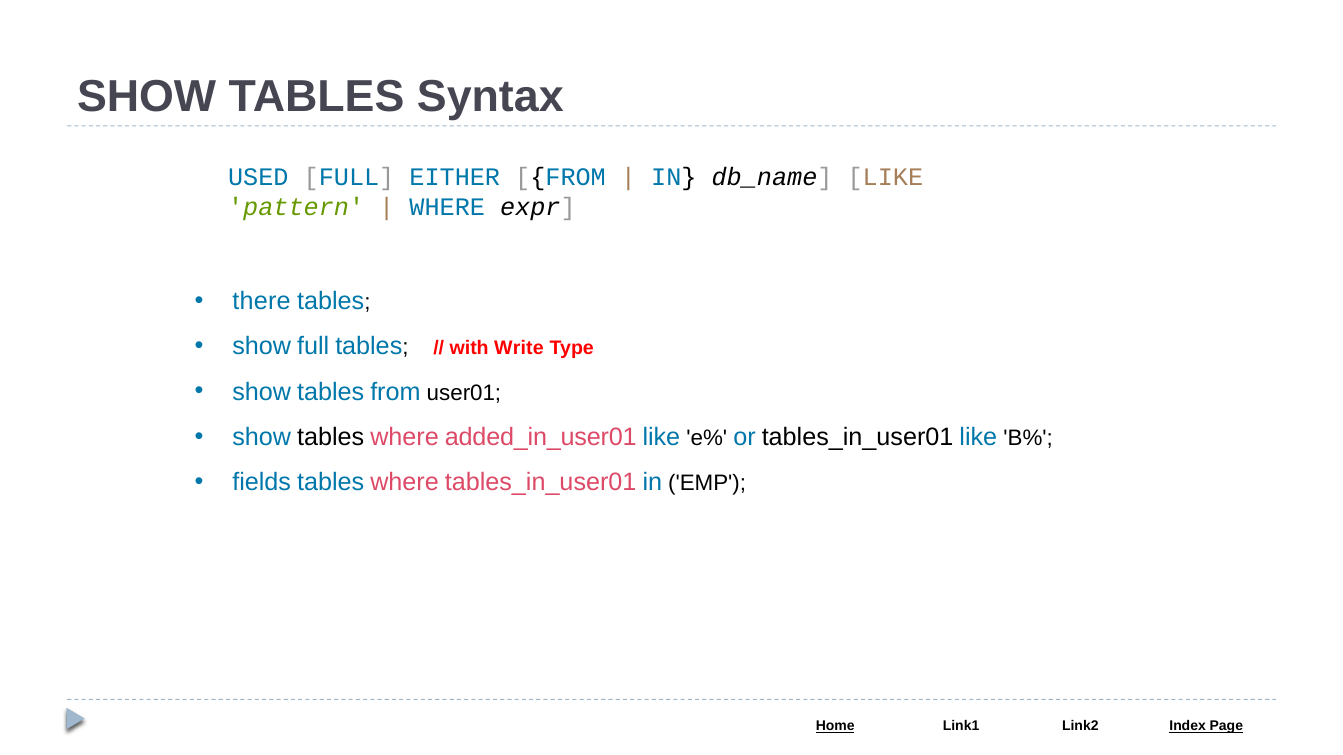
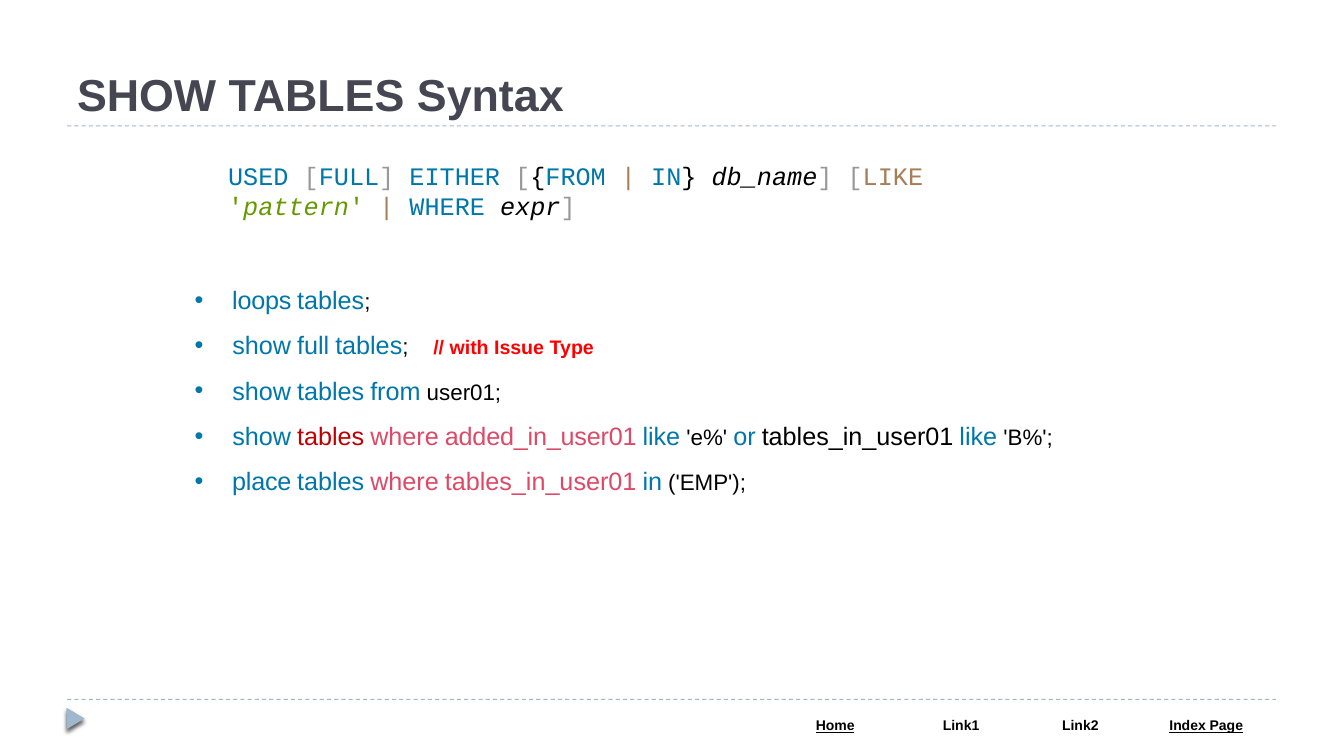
there: there -> loops (262, 302)
Write: Write -> Issue (519, 349)
tables colour: black -> red (331, 438)
fields: fields -> place (262, 483)
